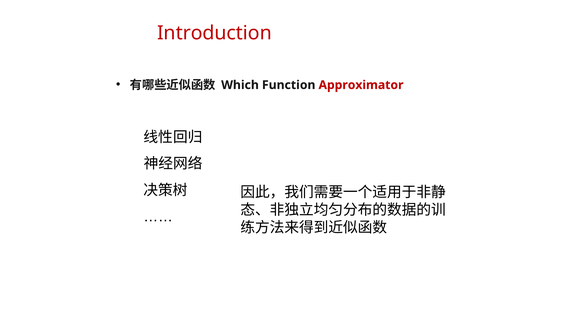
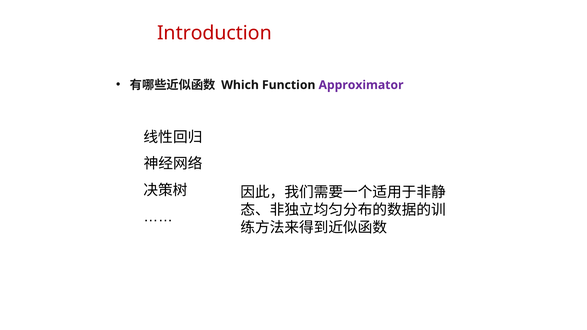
Approximator colour: red -> purple (361, 85)
